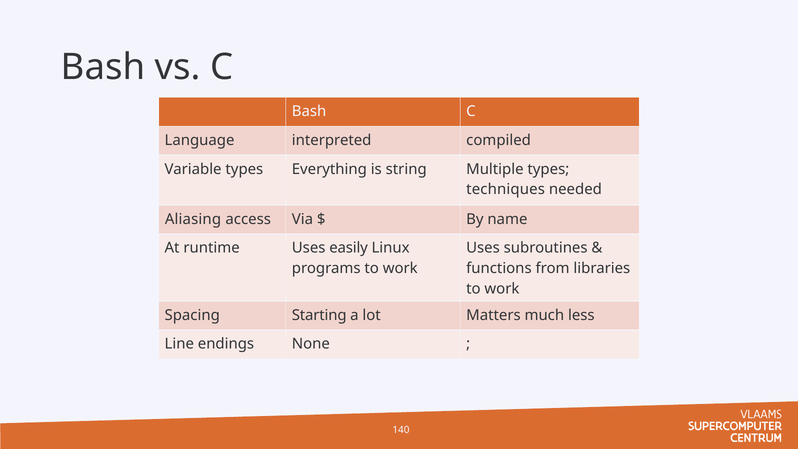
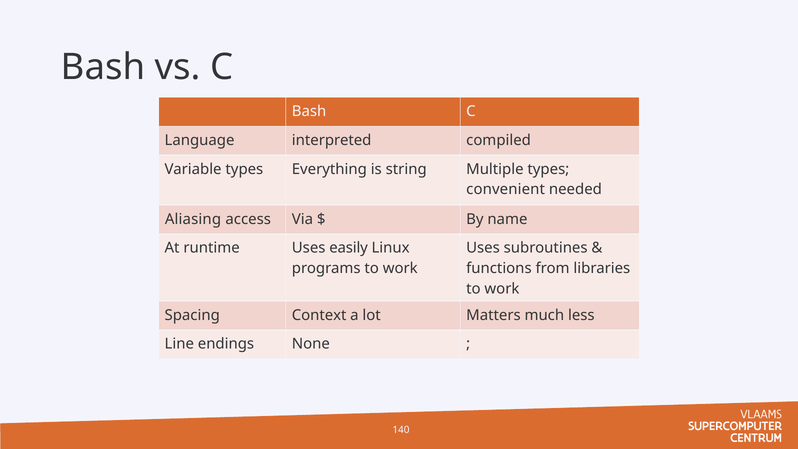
techniques: techniques -> convenient (506, 189)
Starting: Starting -> Context (319, 315)
